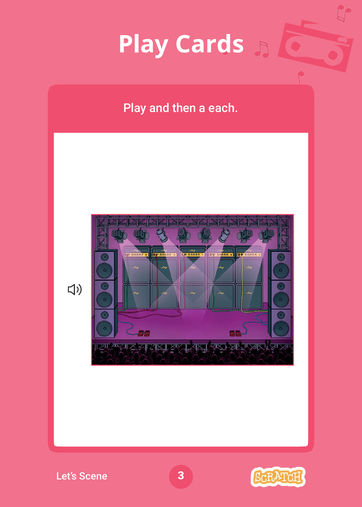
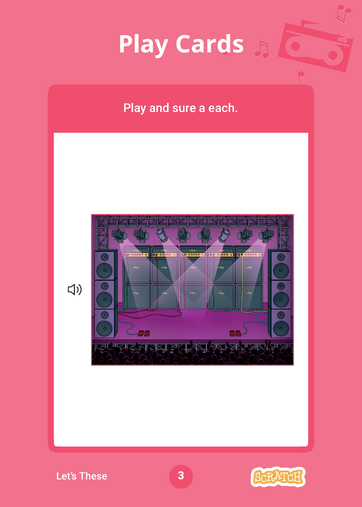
then: then -> sure (184, 108)
Scene: Scene -> These (93, 476)
